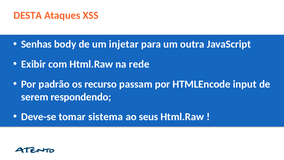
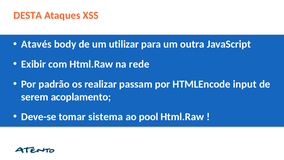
Senhas: Senhas -> Atavés (36, 44)
injetar: injetar -> utilizar (124, 44)
recurso: recurso -> realizar (101, 84)
respondendo: respondendo -> acoplamento (81, 97)
seus: seus -> pool (149, 117)
